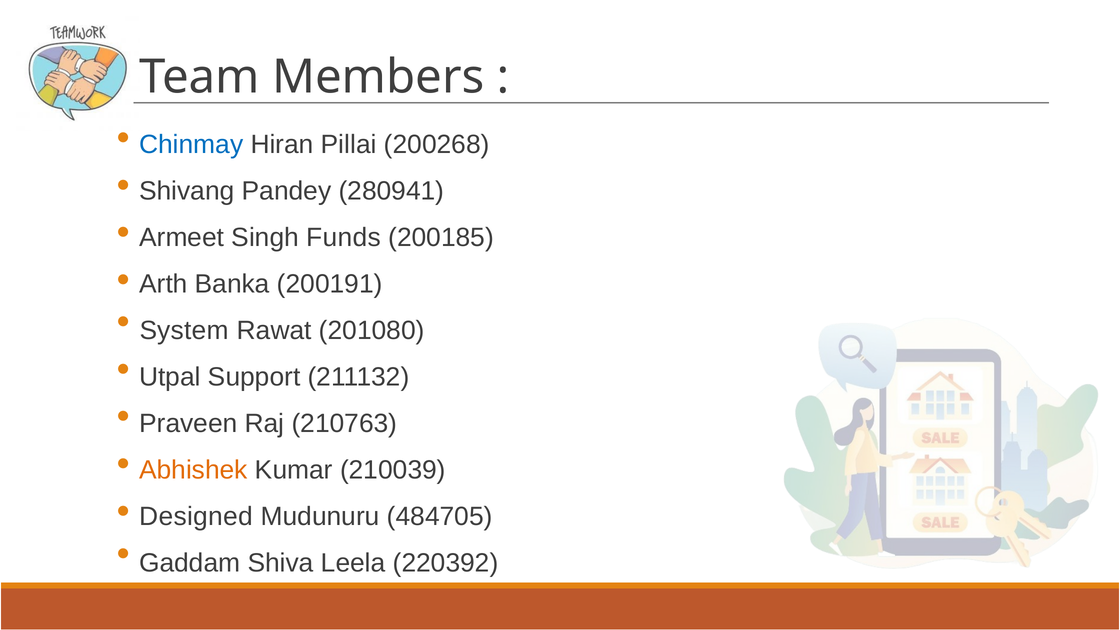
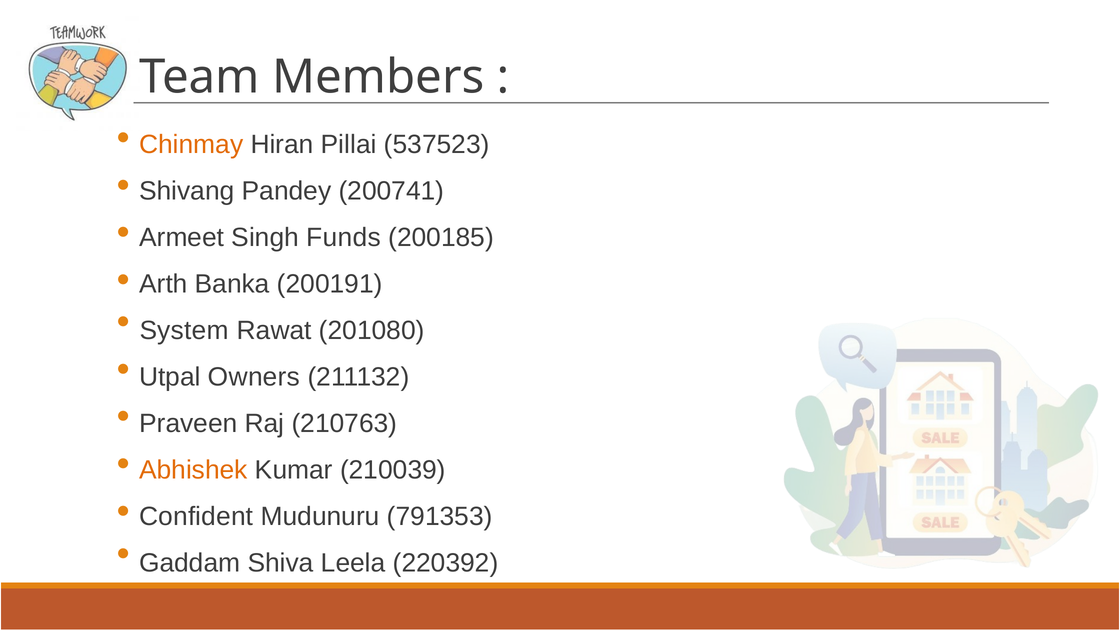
Chinmay colour: blue -> orange (191, 144)
200268: 200268 -> 537523 (437, 144)
280941: 280941 -> 200741 (391, 191)
Support: Support -> Owners (254, 377)
Designed: Designed -> Confident (196, 517)
484705: 484705 -> 791353 (440, 517)
